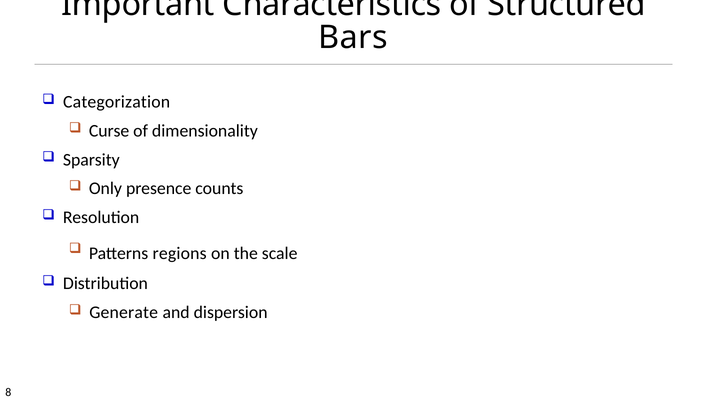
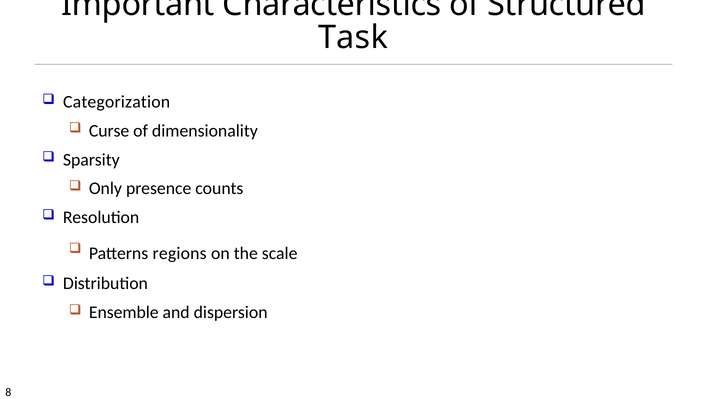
Bars: Bars -> Task (353, 38)
Generate: Generate -> Ensemble (124, 312)
